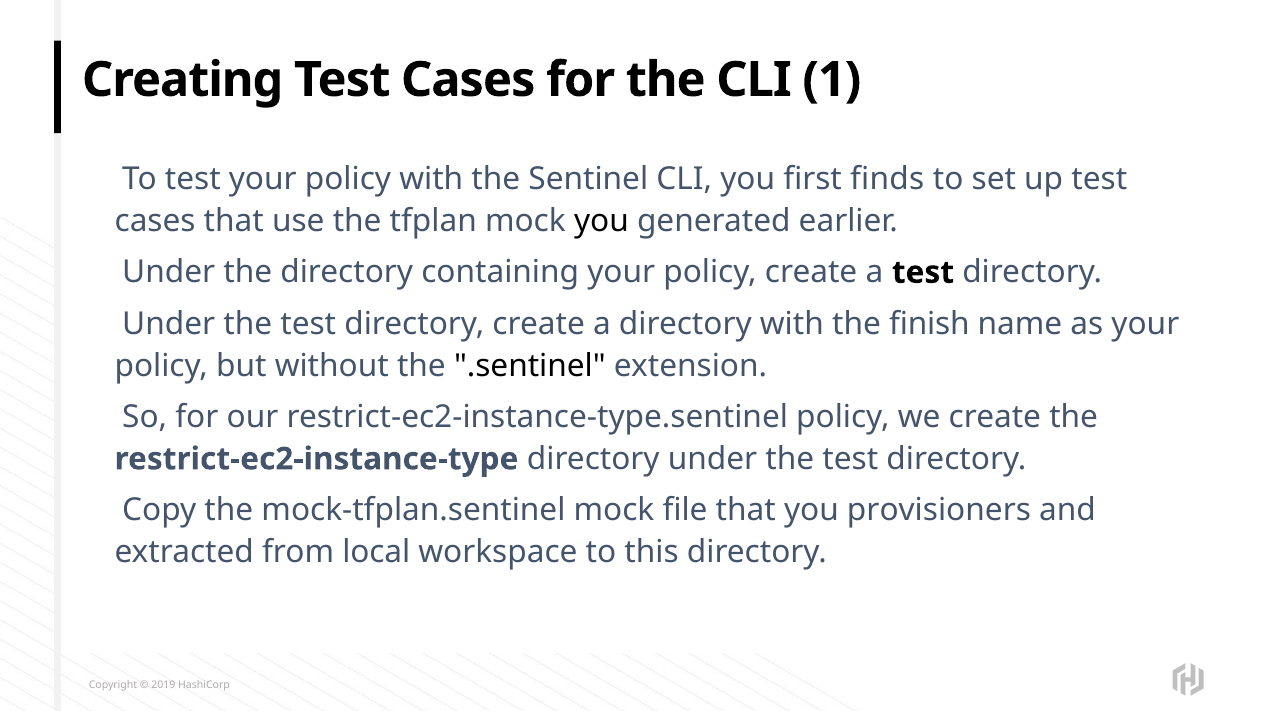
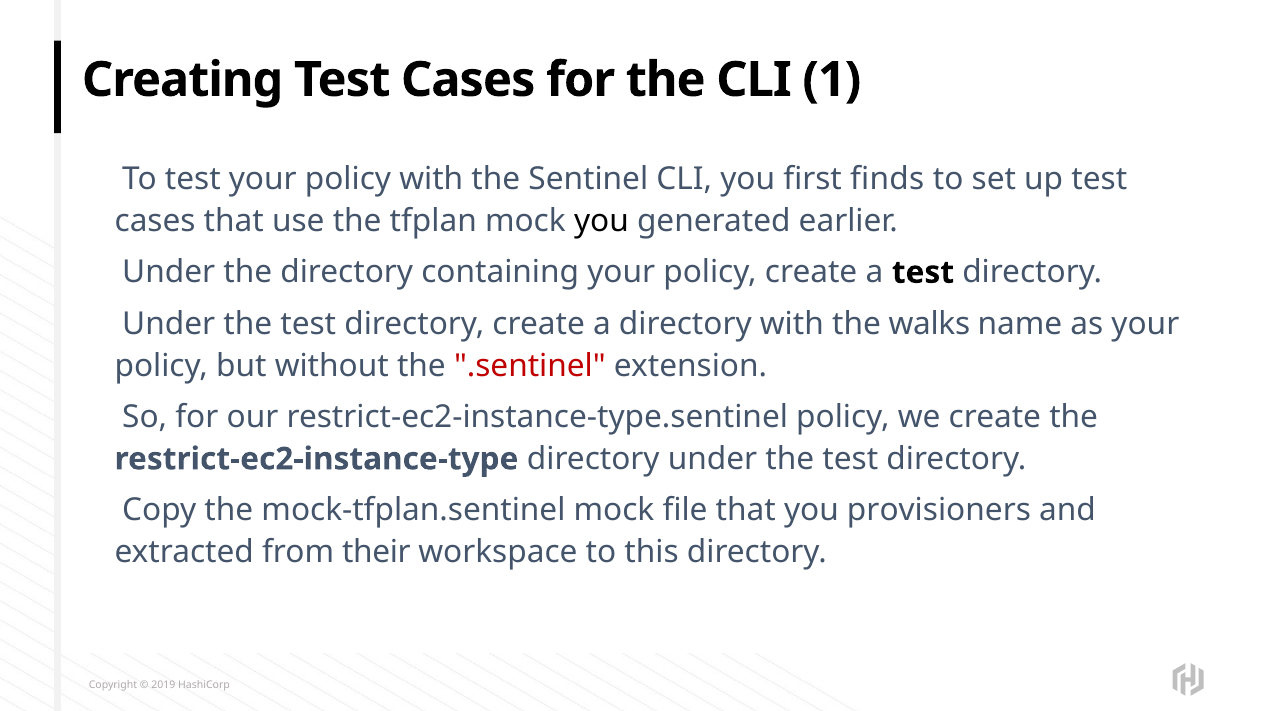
finish: finish -> walks (929, 324)
.sentinel colour: black -> red (530, 366)
local: local -> their (376, 553)
